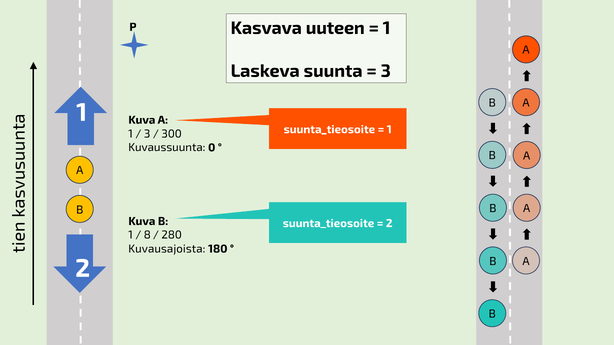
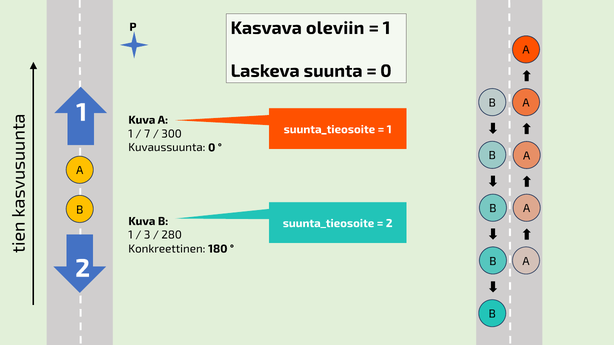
uuteen: uuteen -> oleviin (335, 28)
3: 3 -> 0 (386, 71)
3: 3 -> 7 (147, 134)
8: 8 -> 3 (147, 235)
Kuvausajoista: Kuvausajoista -> Konkreettinen (167, 249)
